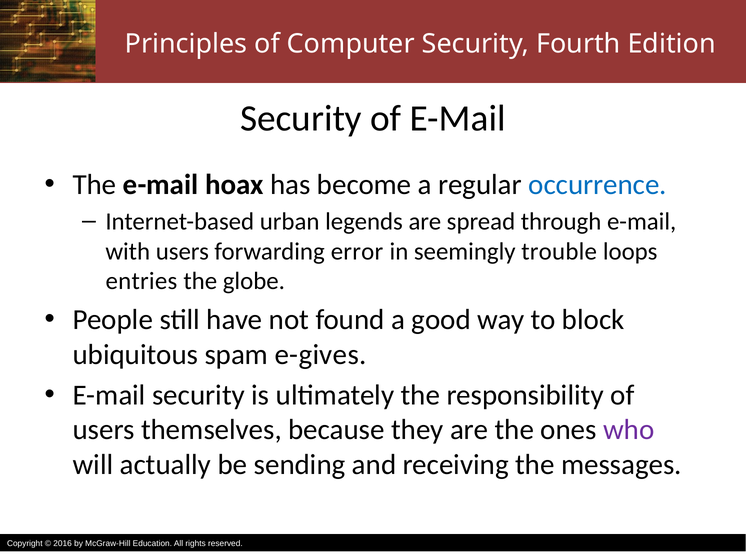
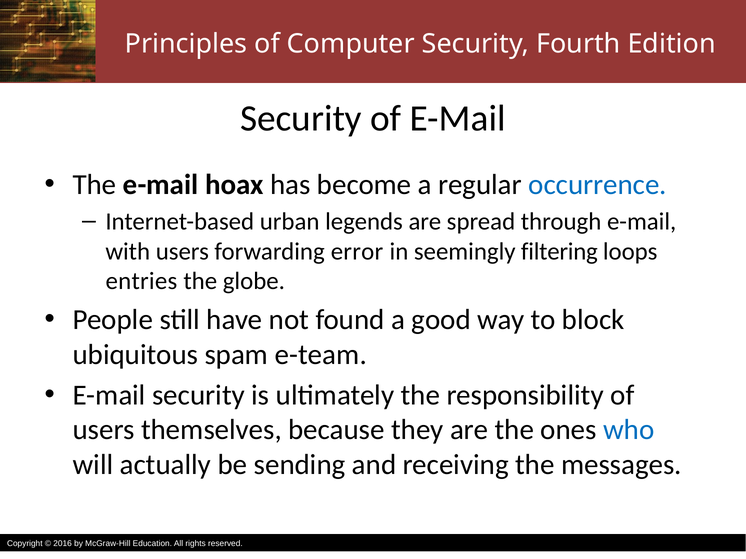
trouble: trouble -> filtering (559, 252)
e-gives: e-gives -> e-team (321, 355)
who colour: purple -> blue (629, 430)
